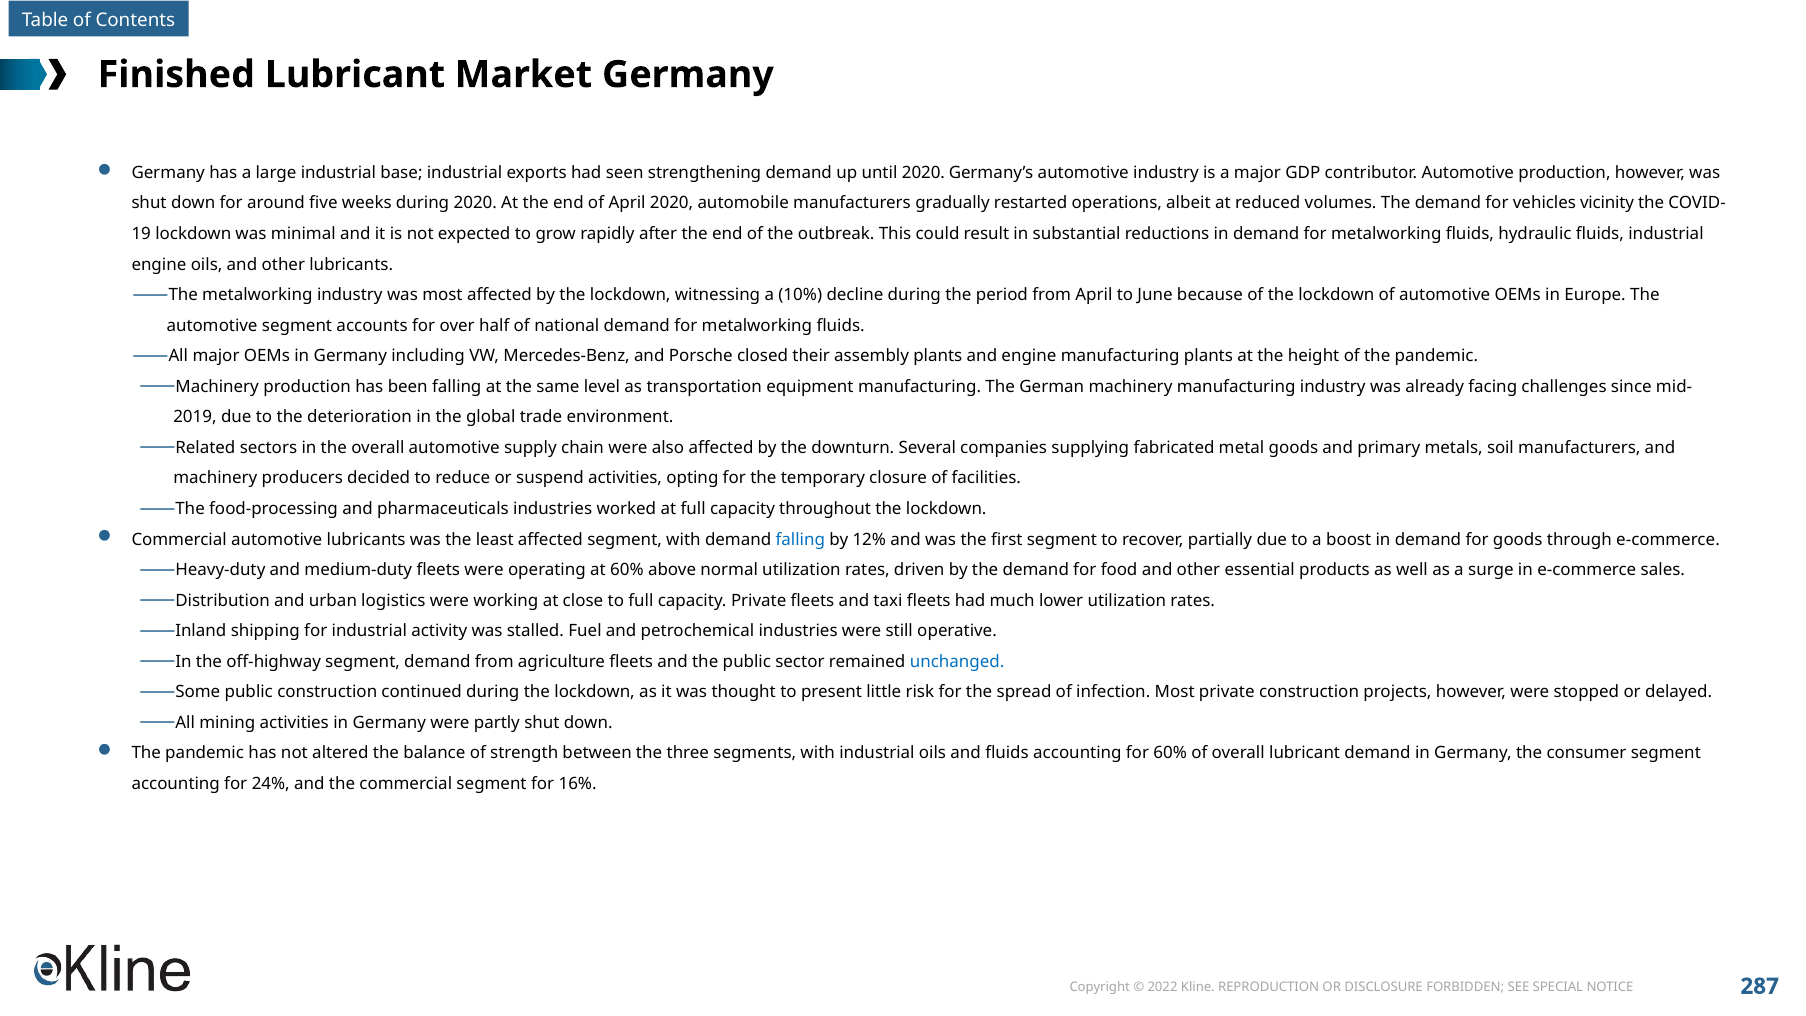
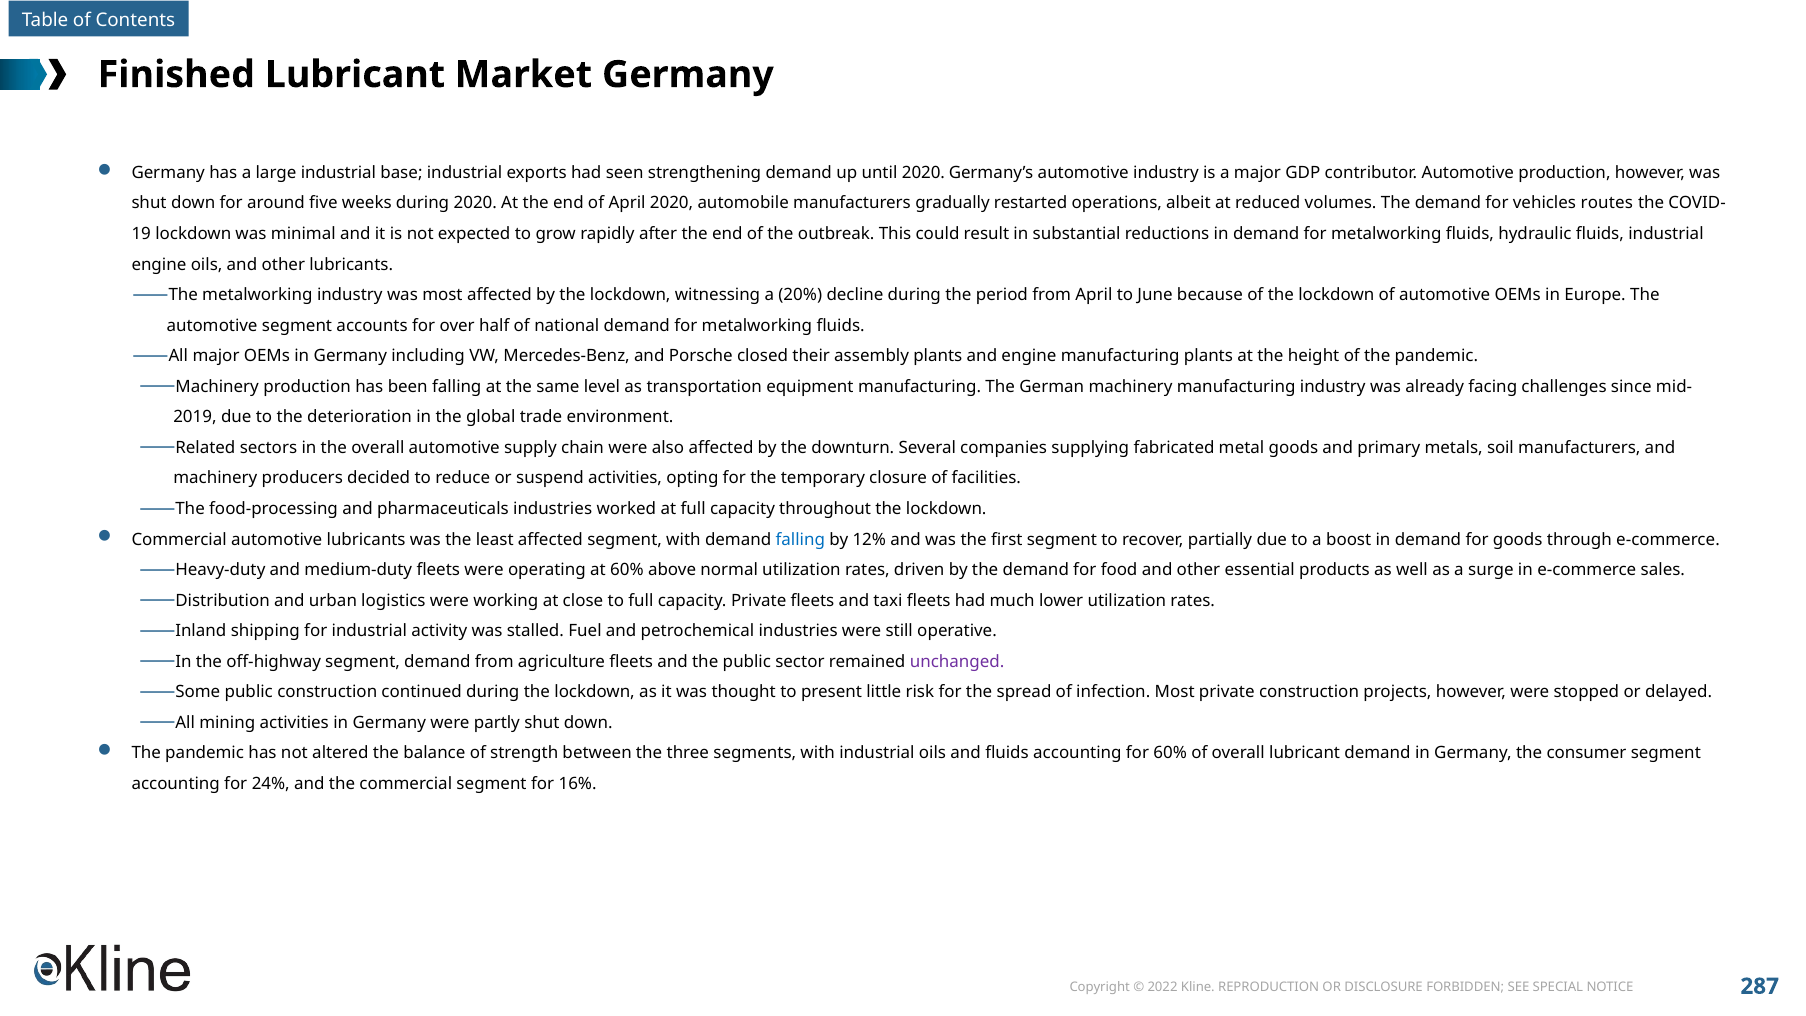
vicinity: vicinity -> routes (1607, 203)
10%: 10% -> 20% (800, 295)
unchanged colour: blue -> purple (957, 662)
